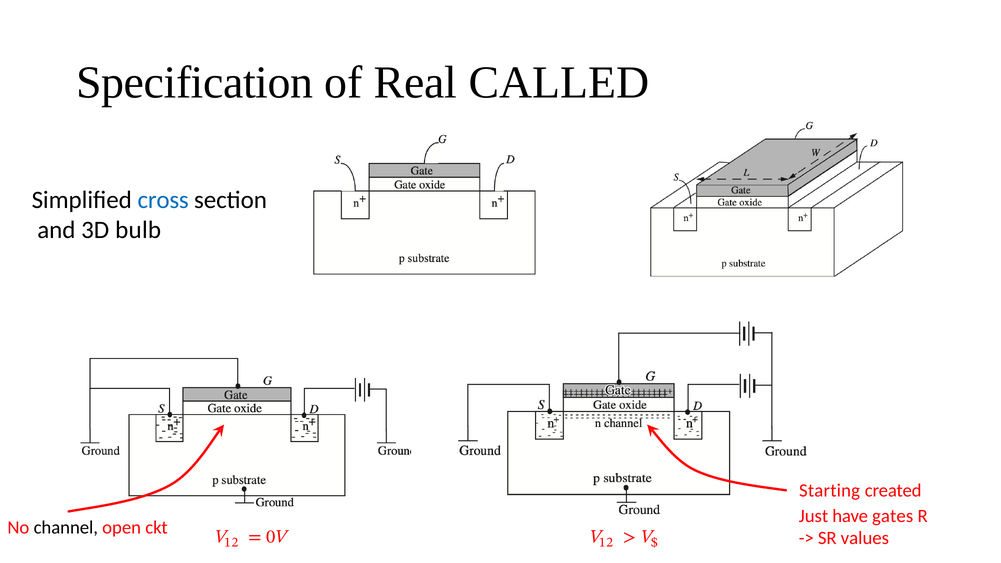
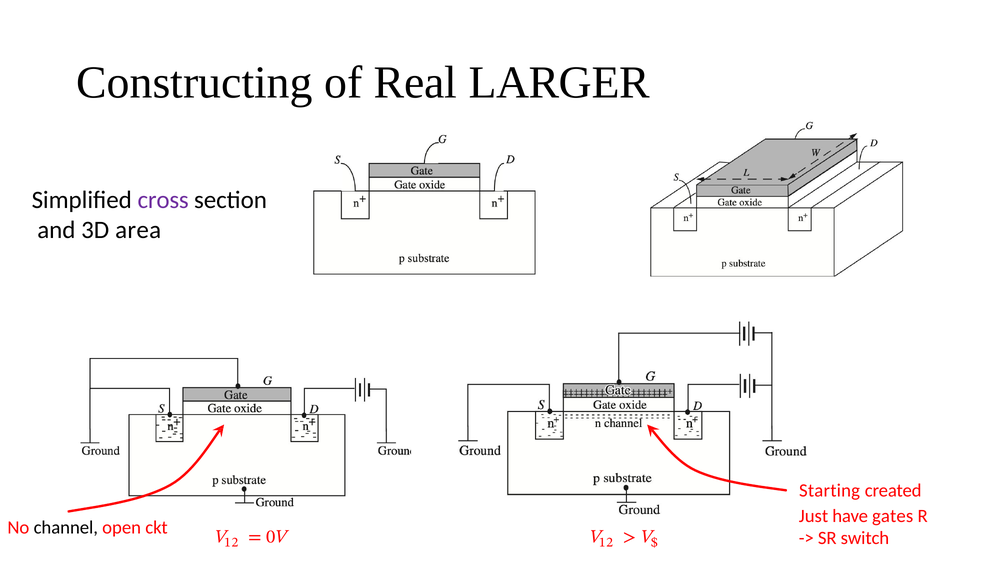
Specification: Specification -> Constructing (195, 82)
CALLED: CALLED -> LARGER (559, 82)
cross colour: blue -> purple (163, 200)
bulb: bulb -> area (138, 230)
values: values -> switch (865, 538)
